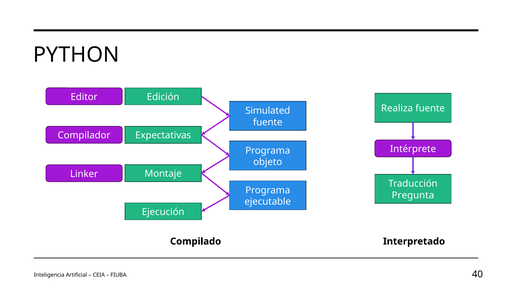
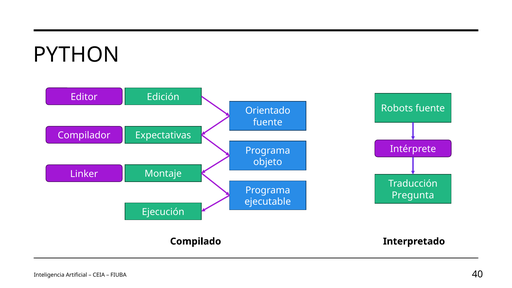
Realiza: Realiza -> Robots (397, 108)
Simulated: Simulated -> Orientado (268, 111)
